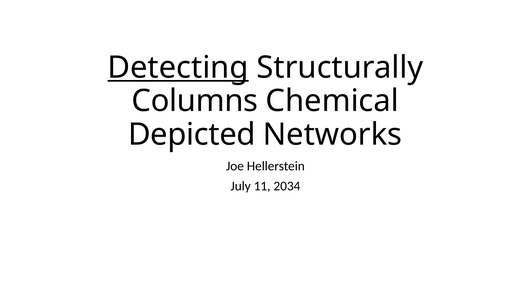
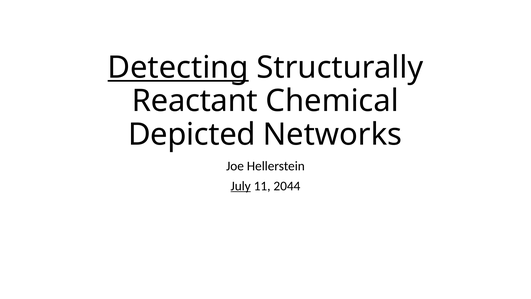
Columns: Columns -> Reactant (195, 101)
July underline: none -> present (241, 186)
2034: 2034 -> 2044 (287, 186)
